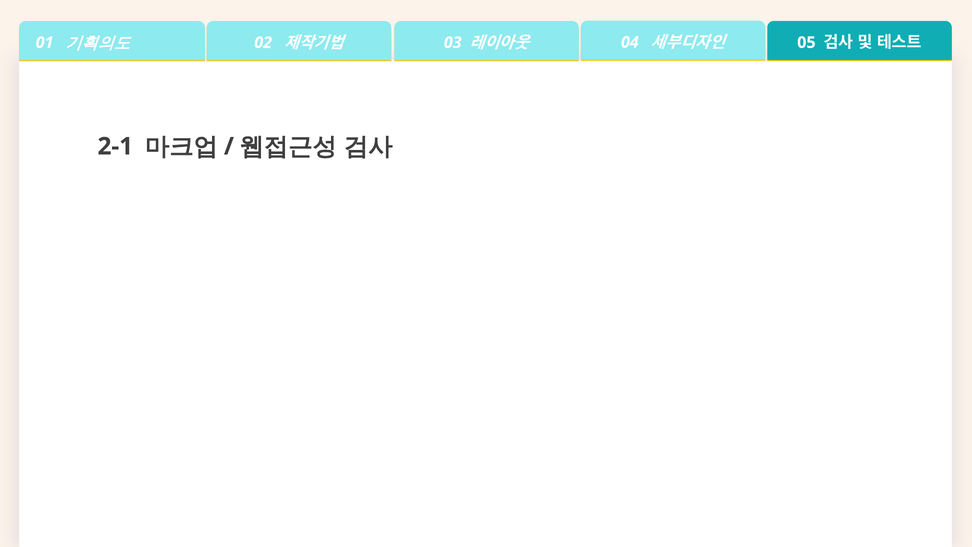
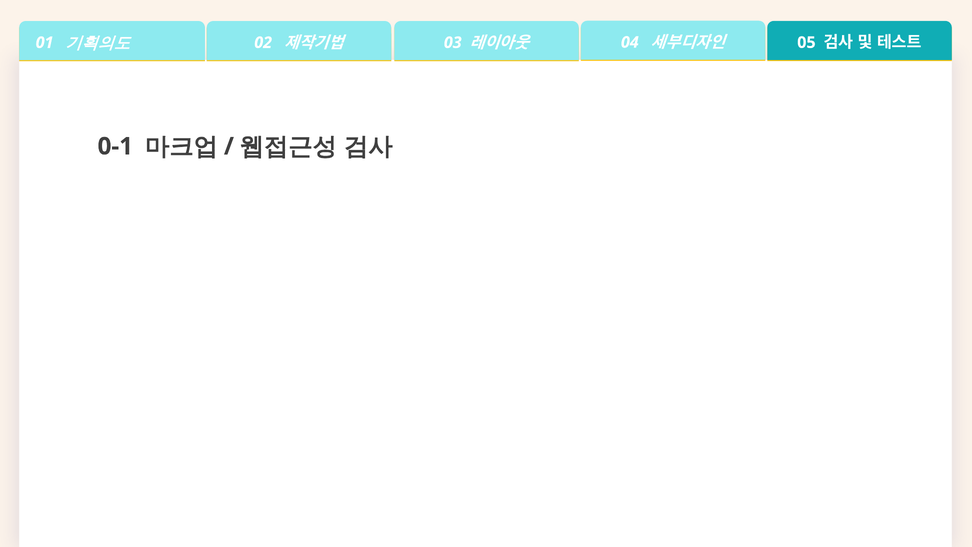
2-1: 2-1 -> 0-1 (115, 146)
